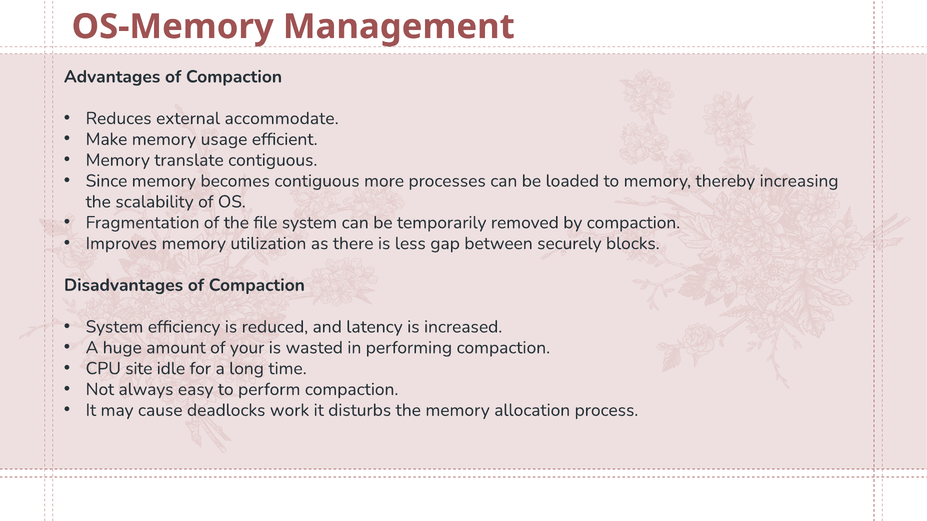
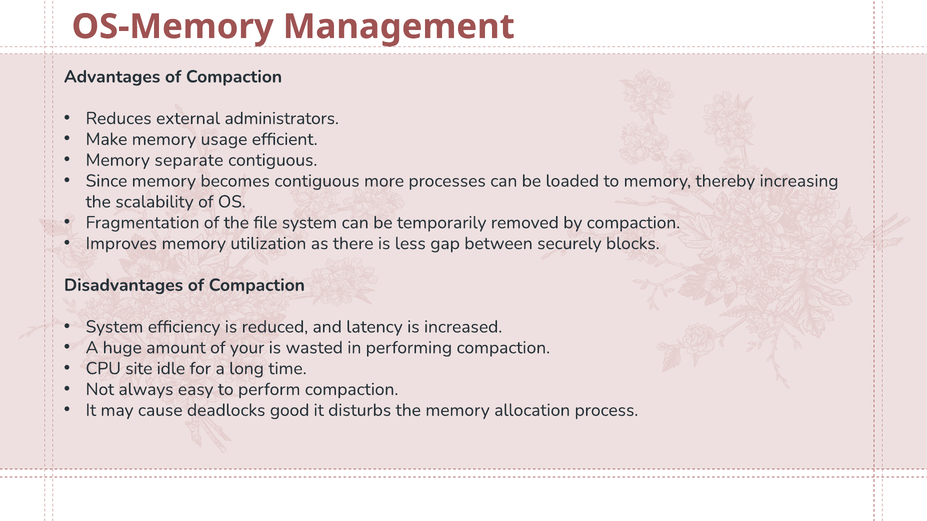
accommodate: accommodate -> administrators (282, 118)
translate: translate -> separate (189, 160)
work: work -> good (290, 410)
